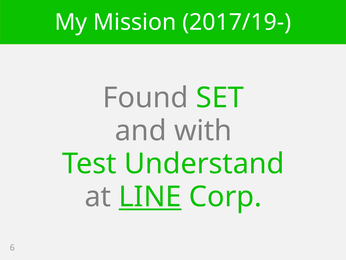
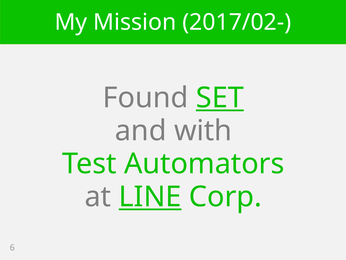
2017/19-: 2017/19- -> 2017/02- (237, 22)
SET underline: none -> present (220, 98)
Understand: Understand -> Automators (204, 164)
